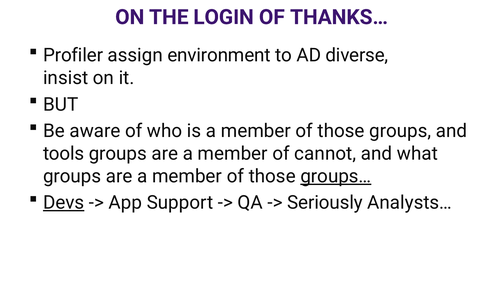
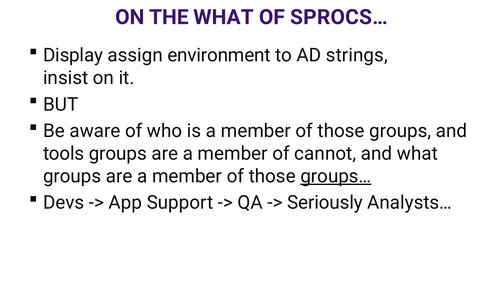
THE LOGIN: LOGIN -> WHAT (223, 17)
THANKS…: THANKS… -> SPROCS… (339, 17)
Profiler: Profiler -> Display (73, 55)
diverse: diverse -> strings (357, 55)
Devs underline: present -> none (64, 203)
